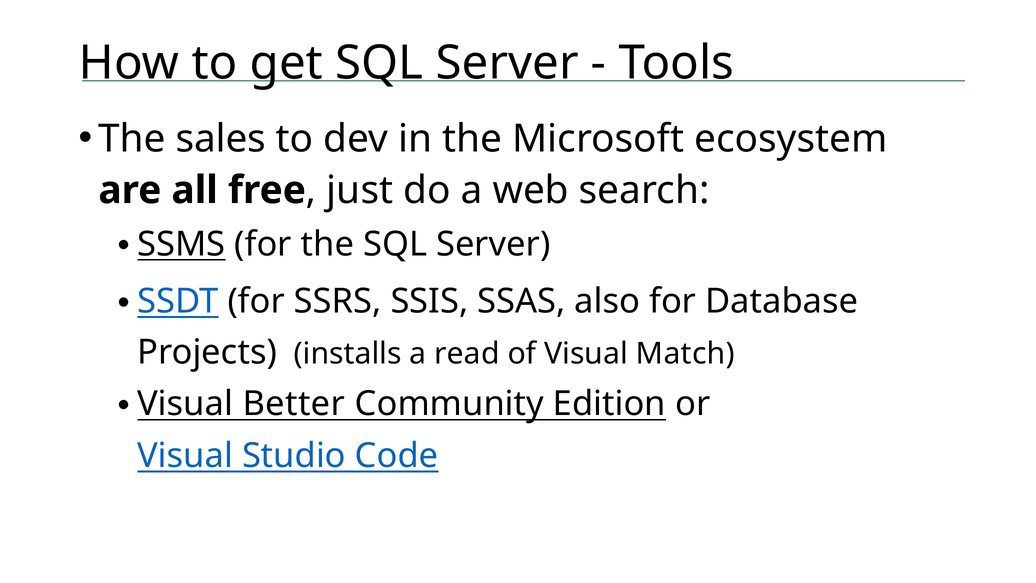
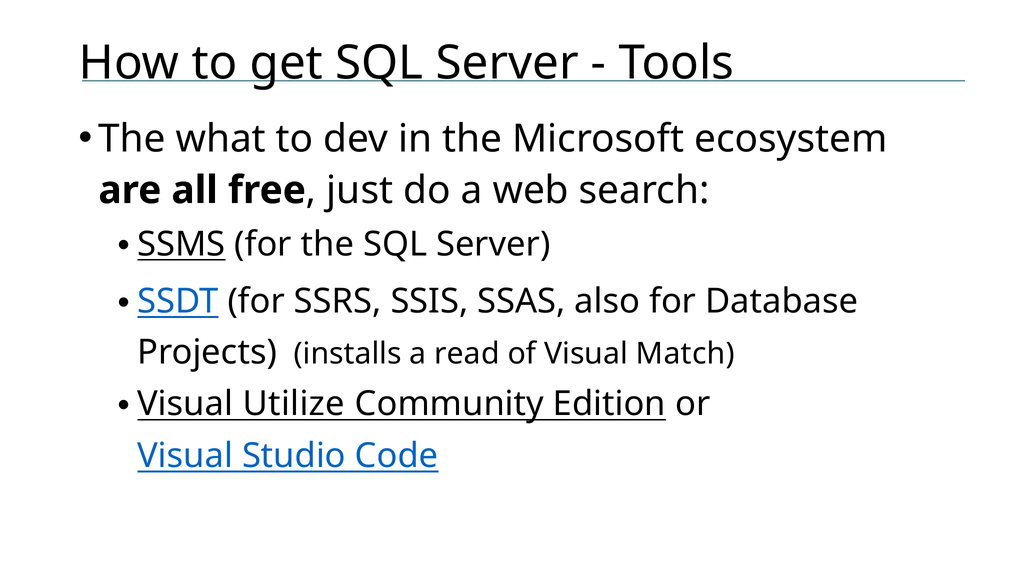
sales: sales -> what (221, 139)
Better: Better -> Utilize (294, 404)
